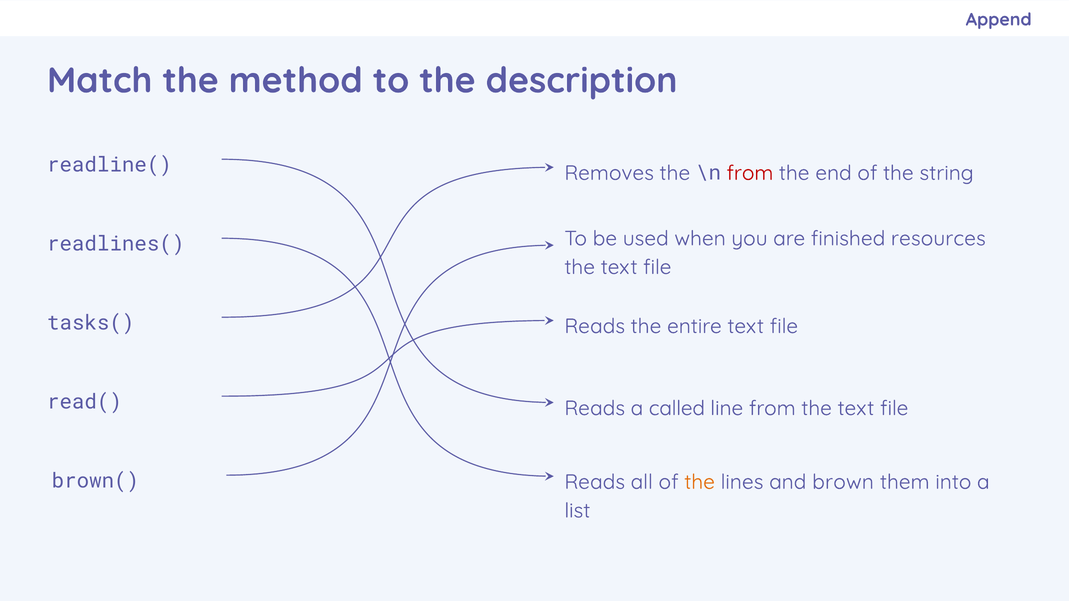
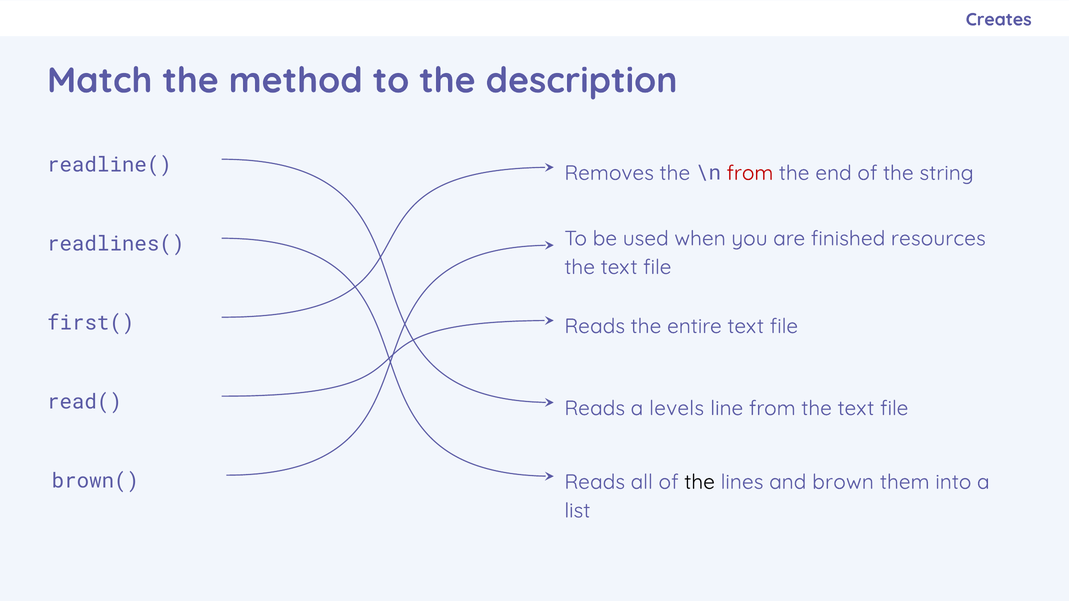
Append: Append -> Creates (999, 20)
tasks(: tasks( -> first( (91, 323)
called: called -> levels (677, 408)
the colour: orange -> black (700, 482)
